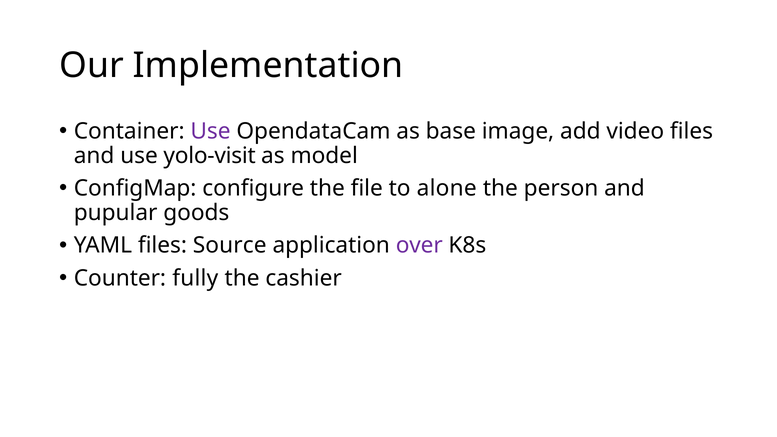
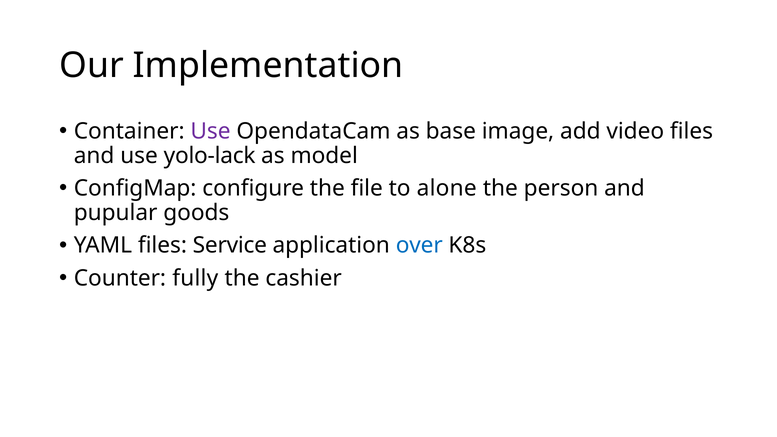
yolo-visit: yolo-visit -> yolo-lack (210, 156)
Source: Source -> Service (230, 245)
over colour: purple -> blue (419, 245)
